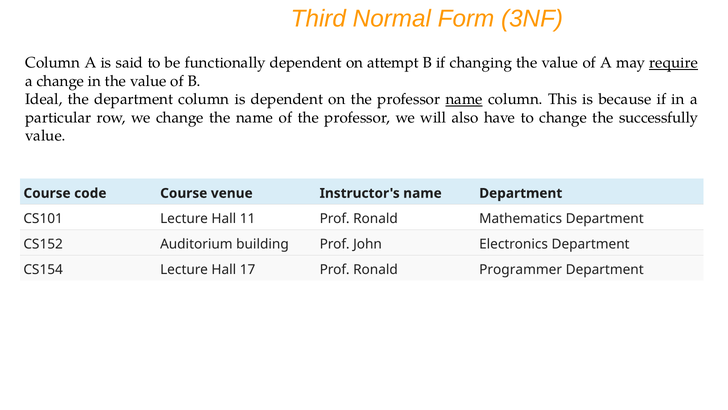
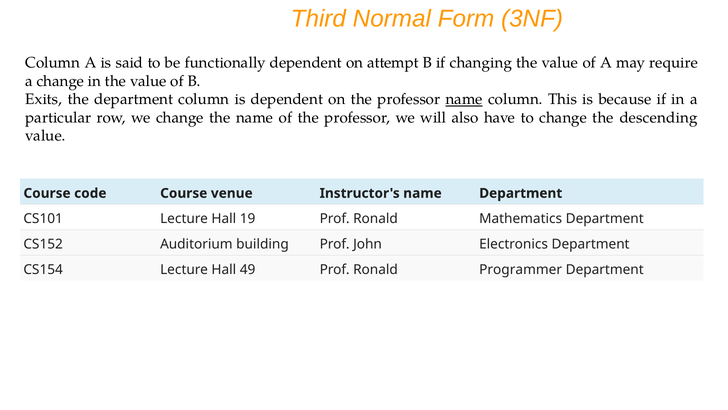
require underline: present -> none (674, 63)
Ideal: Ideal -> Exits (44, 99)
successfully: successfully -> descending (659, 118)
11: 11 -> 19 (248, 219)
17: 17 -> 49 (248, 270)
